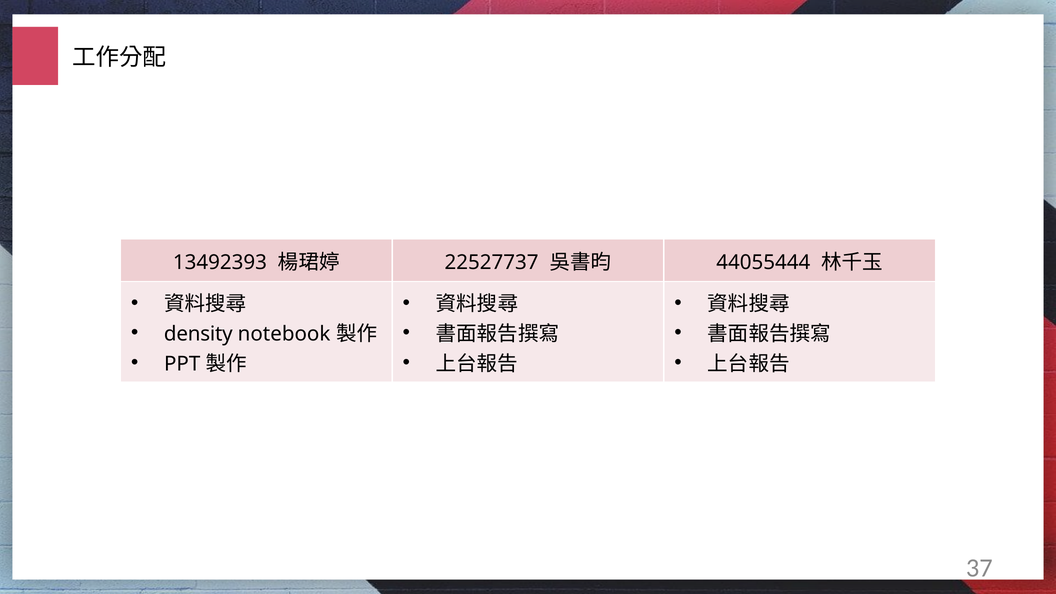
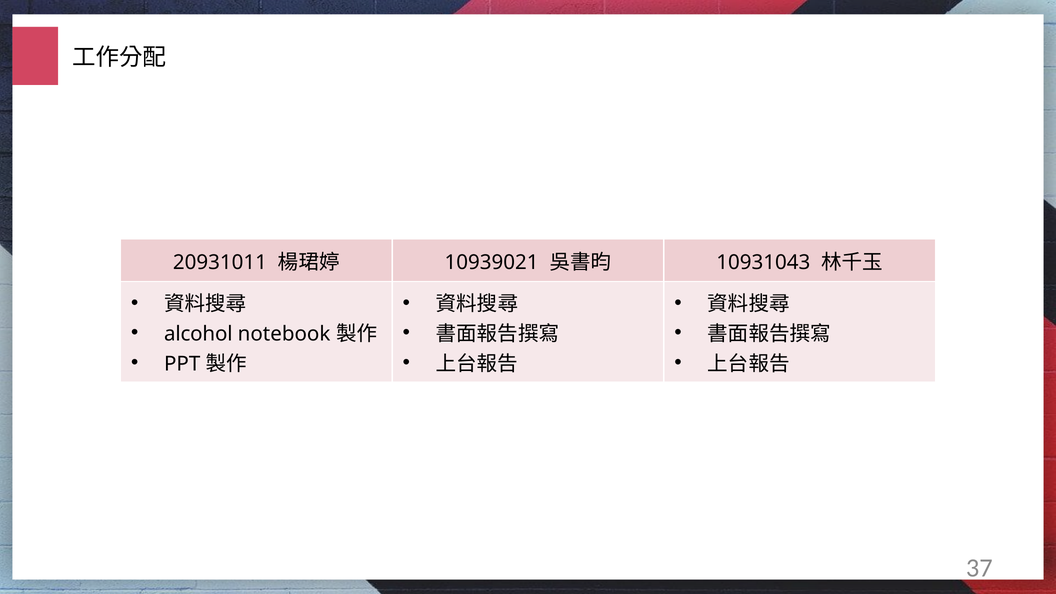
13492393: 13492393 -> 20931011 (220, 263)
22527737: 22527737 -> 10939021 (492, 263)
44055444: 44055444 -> 10931043 (763, 263)
density: density -> alcohol (198, 334)
